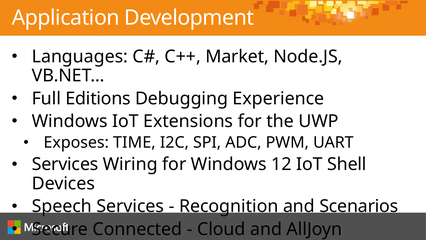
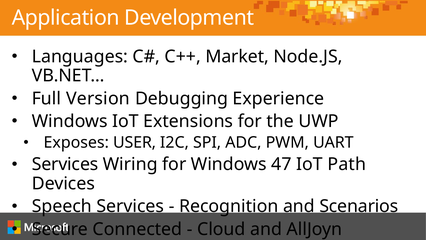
Editions: Editions -> Version (98, 98)
TIME: TIME -> USER (135, 142)
12: 12 -> 47 (281, 164)
Shell: Shell -> Path (347, 164)
